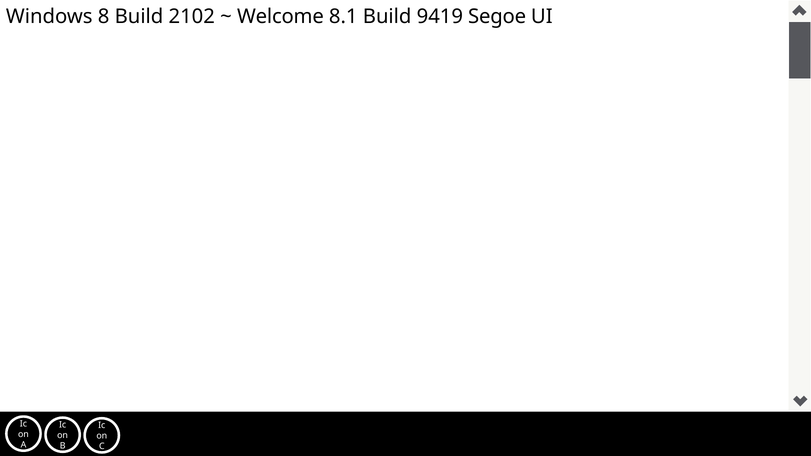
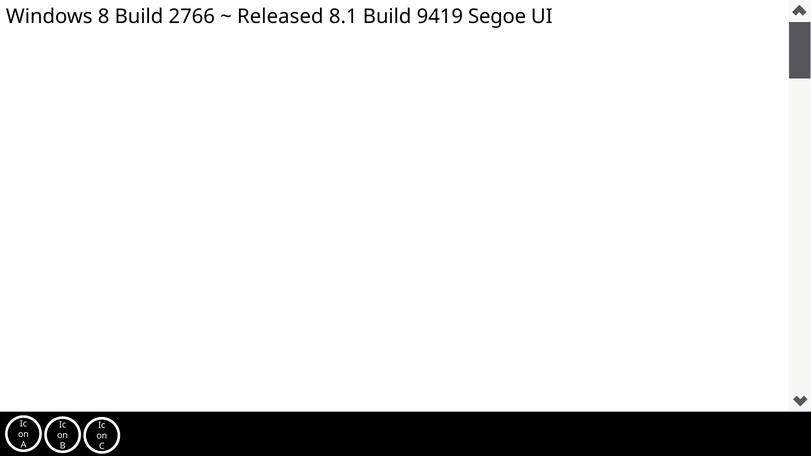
2102: 2102 -> 2766 (192, 17)
Welcome: Welcome -> Released (280, 17)
